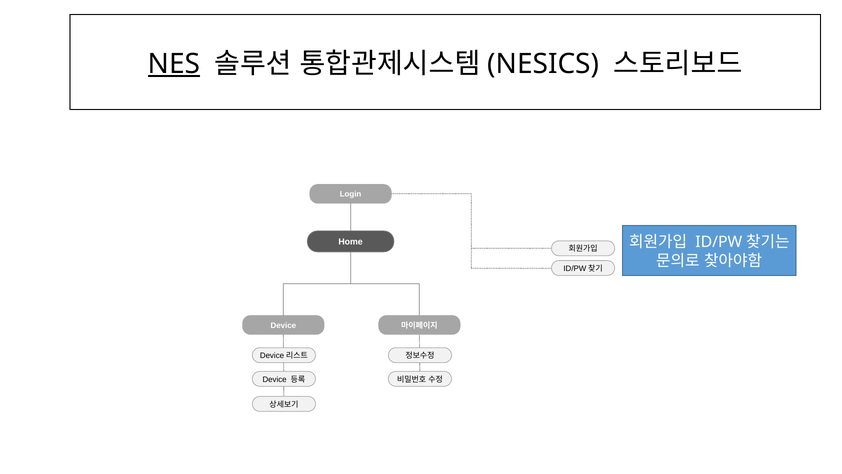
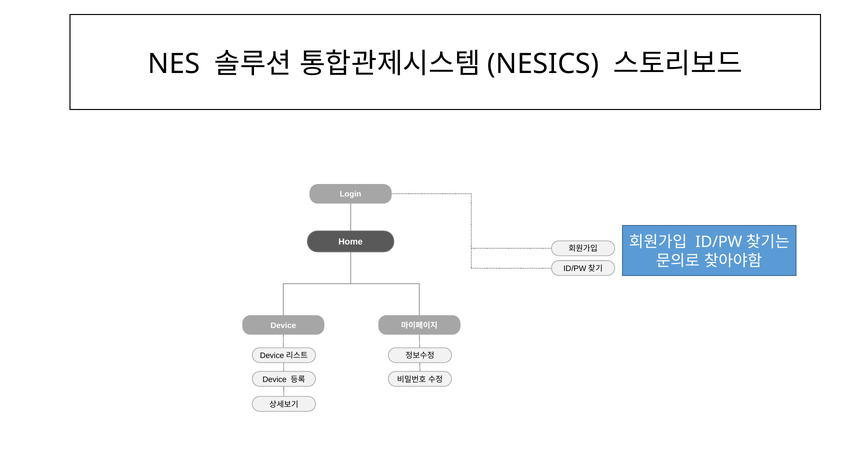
NES underline: present -> none (174, 64)
